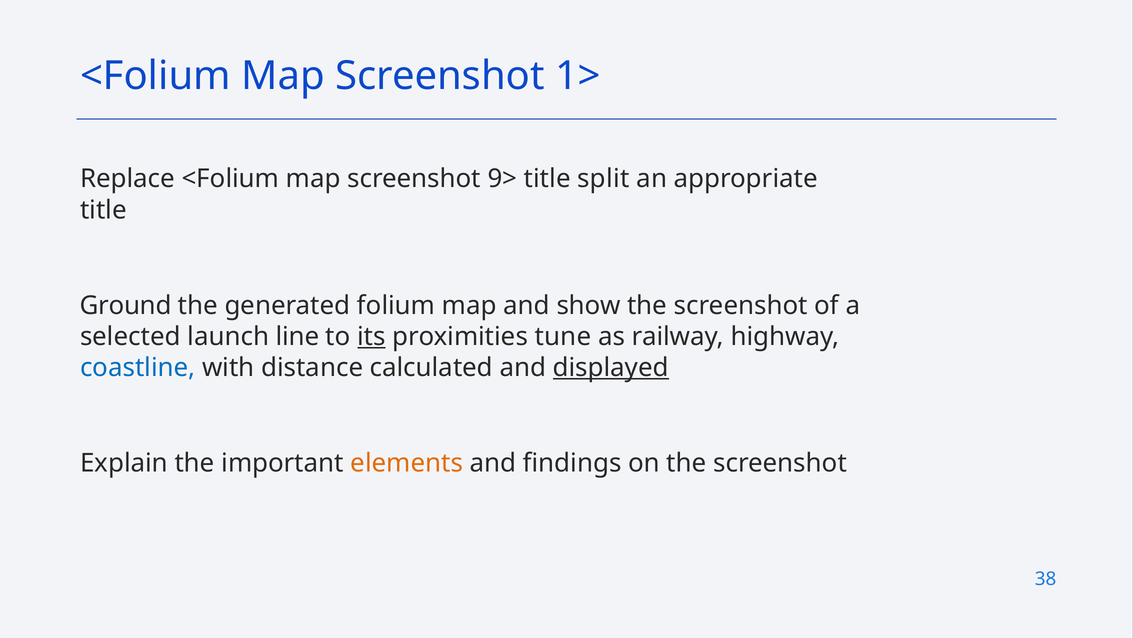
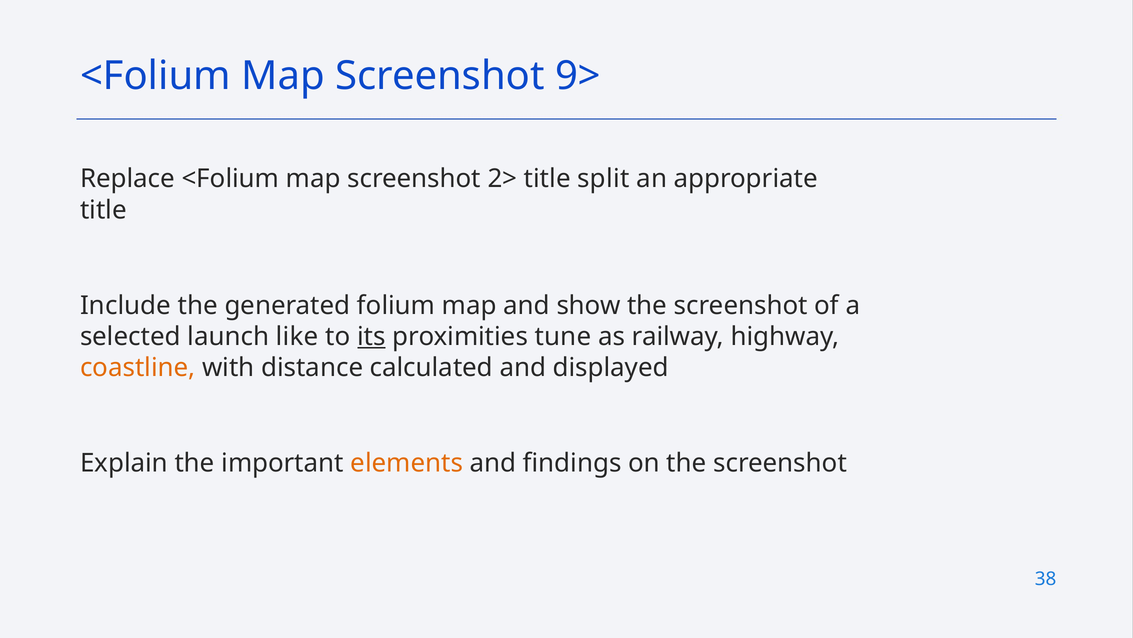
1>: 1> -> 9> (578, 76)
9>: 9> -> 2> (502, 179)
Ground: Ground -> Include (126, 305)
line: line -> like (297, 336)
coastline colour: blue -> orange (138, 367)
displayed underline: present -> none (611, 367)
